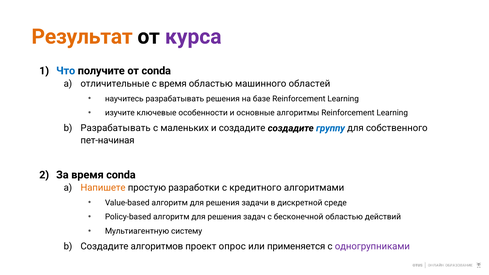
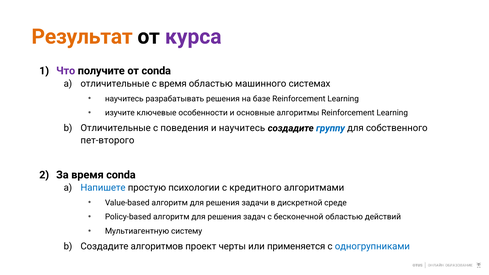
Что colour: blue -> purple (66, 71)
областей: областей -> системах (310, 84)
Разрабатывать: Разрабатывать -> Отличительные (116, 128)
маленьких: маленьких -> поведения (185, 128)
и создадите: создадите -> научитесь (242, 128)
пет-начиная: пет-начиная -> пет-второго (107, 141)
Напишете colour: orange -> blue (103, 188)
разработки: разработки -> психологии (194, 188)
опрос: опрос -> черты (232, 247)
одногрупниками colour: purple -> blue (372, 247)
